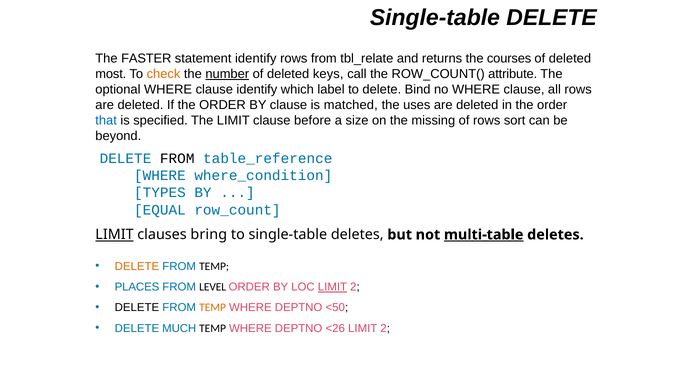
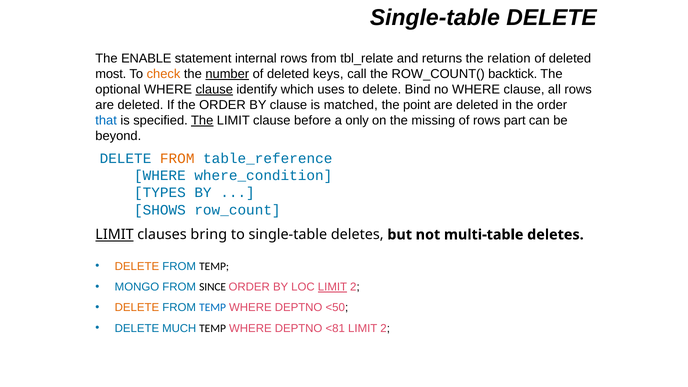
FASTER: FASTER -> ENABLE (146, 58)
statement identify: identify -> internal (256, 58)
courses: courses -> relation (509, 58)
attribute: attribute -> backtick (513, 74)
clause underline: none -> present (214, 89)
label: label -> uses (331, 89)
uses: uses -> point (417, 105)
The underline: none -> present (202, 120)
size: size -> only (357, 120)
sort: sort -> part (515, 120)
FROM colour: black -> orange (177, 158)
EQUAL: EQUAL -> SHOWS (160, 210)
multi-table underline: present -> none (484, 235)
PLACES: PLACES -> MONGO (137, 287)
LEVEL: LEVEL -> SINCE (213, 287)
DELETE colour: black -> orange (137, 308)
TEMP colour: orange -> blue (213, 308)
<26: <26 -> <81 (335, 328)
